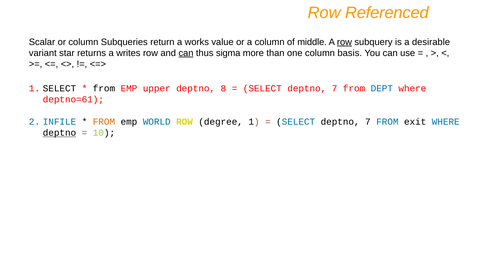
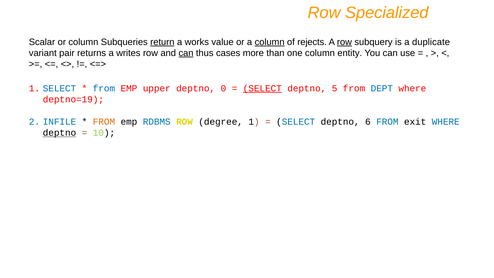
Referenced: Referenced -> Specialized (387, 13)
return underline: none -> present (162, 42)
column underline: none -> present (270, 42)
middle: middle -> rejects (312, 42)
desirable: desirable -> duplicate (431, 42)
star: star -> pair (67, 53)
sigma: sigma -> cases (228, 53)
basis: basis -> entity (350, 53)
SELECT colour: black -> blue (59, 88)
from colour: black -> blue (104, 88)
8: 8 -> 0 (223, 88)
SELECT underline: none -> present (262, 88)
7: 7 -> 5 (335, 88)
deptno=61: deptno=61 -> deptno=19 (73, 99)
WORLD: WORLD -> RDBMS (157, 122)
7: 7 -> 6 (368, 122)
